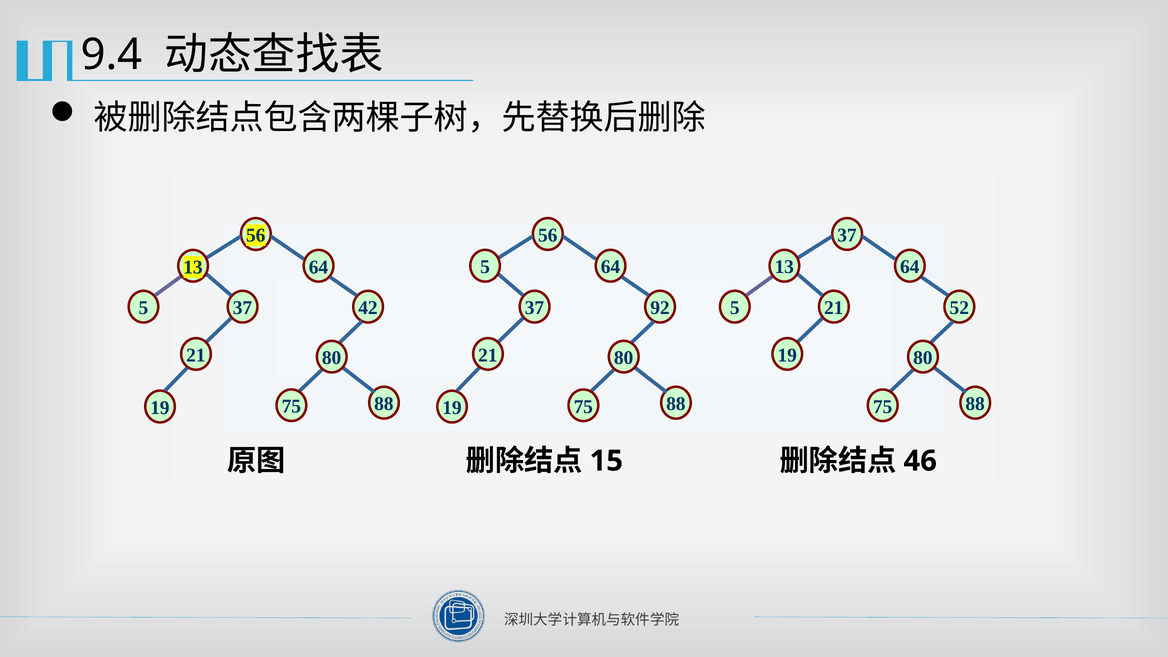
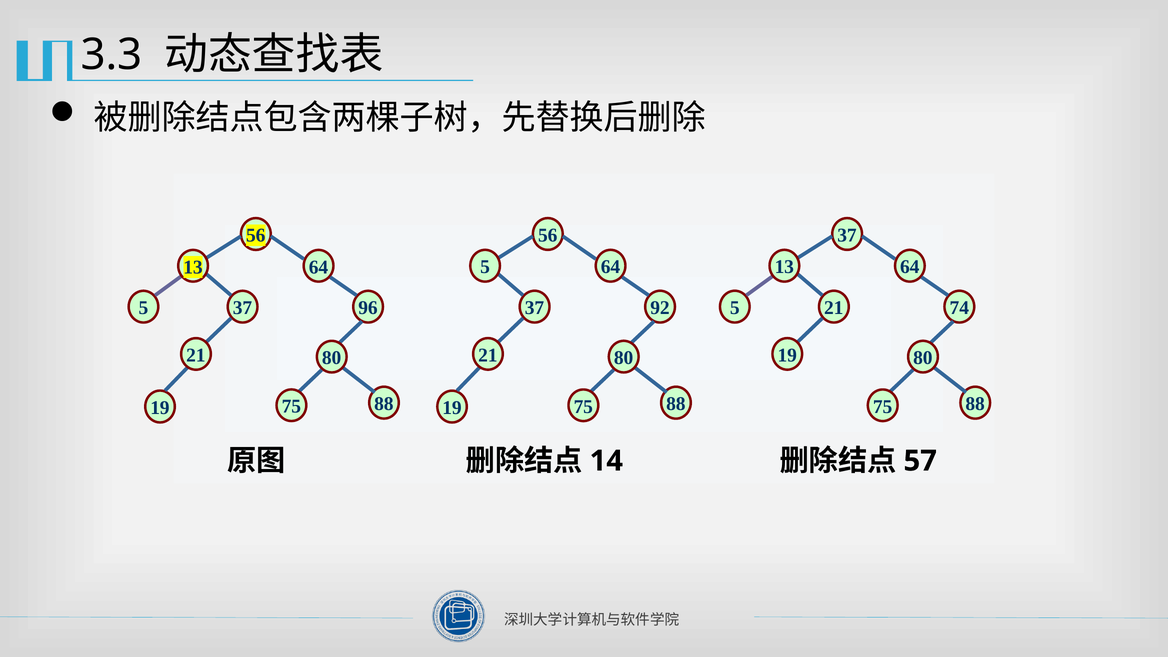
9.4: 9.4 -> 3.3 (112, 55)
42: 42 -> 96 (368, 308)
52: 52 -> 74 (959, 308)
15: 15 -> 14 (606, 461)
46: 46 -> 57 (920, 461)
